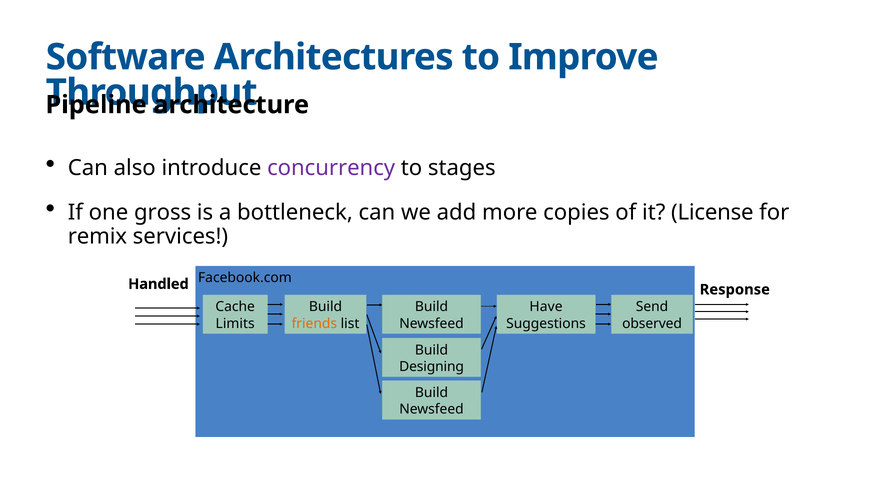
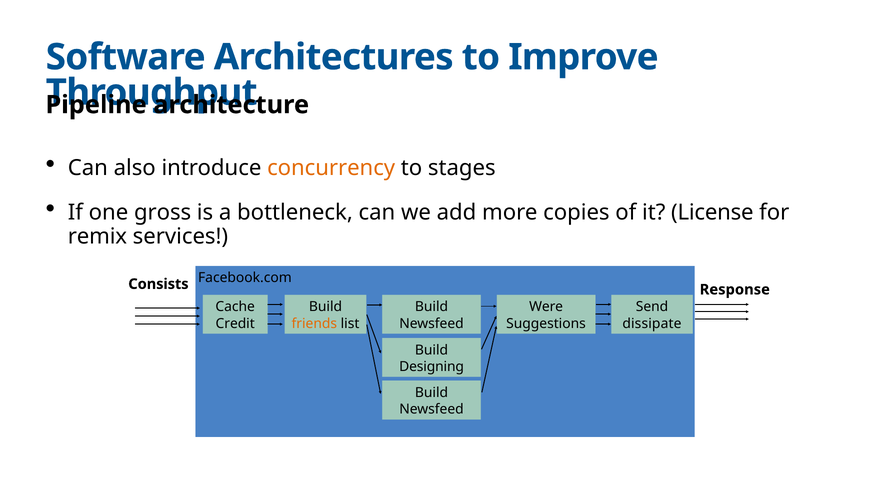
concurrency colour: purple -> orange (331, 168)
Handled: Handled -> Consists (158, 284)
Have: Have -> Were (546, 307)
Limits: Limits -> Credit (235, 324)
observed: observed -> dissipate (652, 324)
